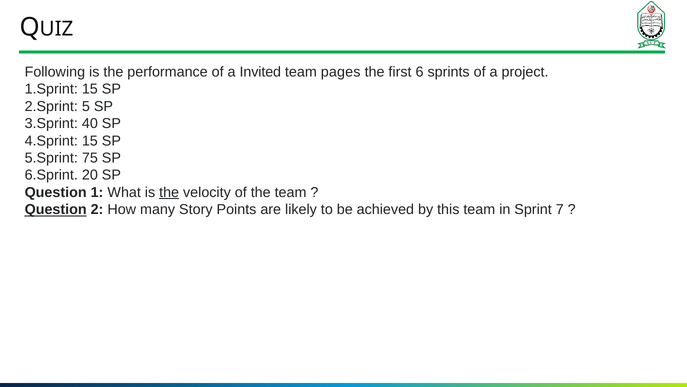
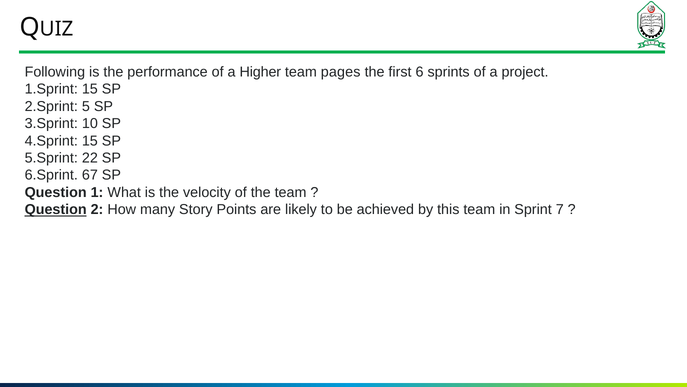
Invited: Invited -> Higher (260, 72)
40: 40 -> 10 (90, 124)
75: 75 -> 22 (90, 158)
20: 20 -> 67 (90, 175)
the underline: present -> none (169, 192)
